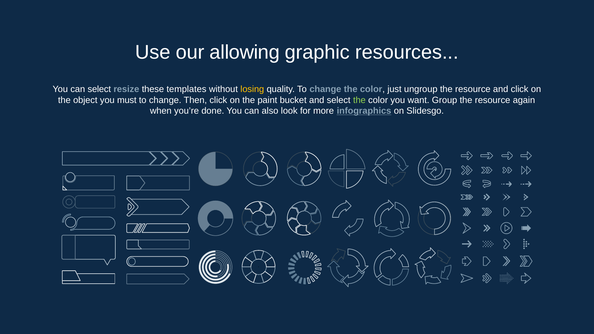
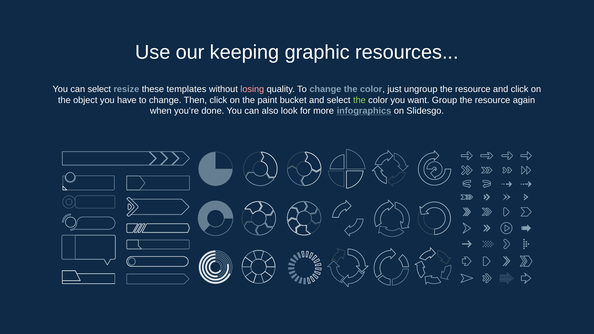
allowing: allowing -> keeping (245, 52)
losing colour: yellow -> pink (252, 89)
must: must -> have (127, 100)
